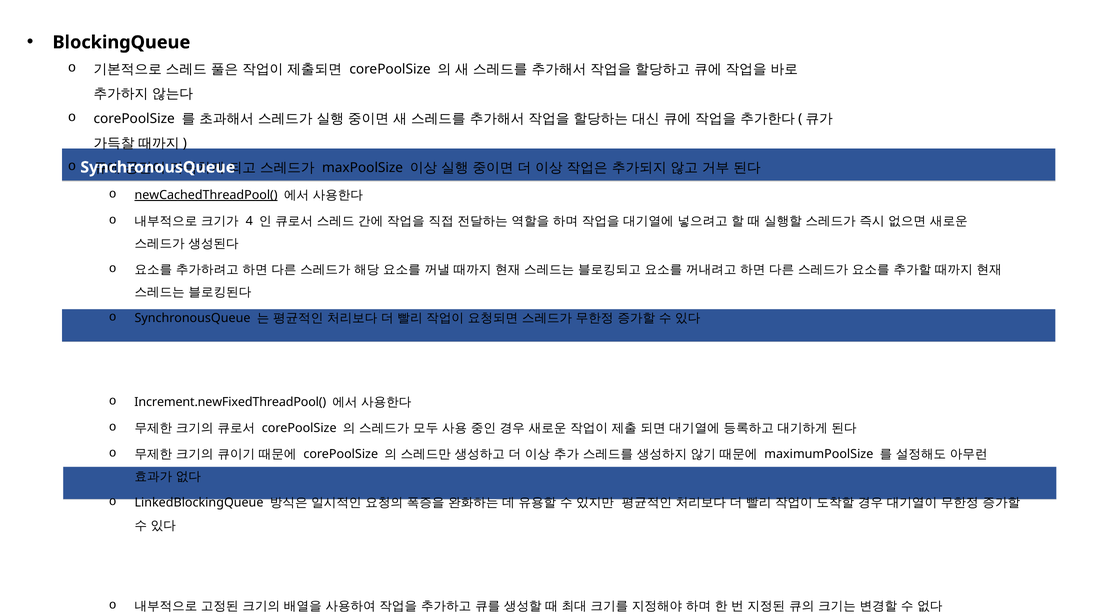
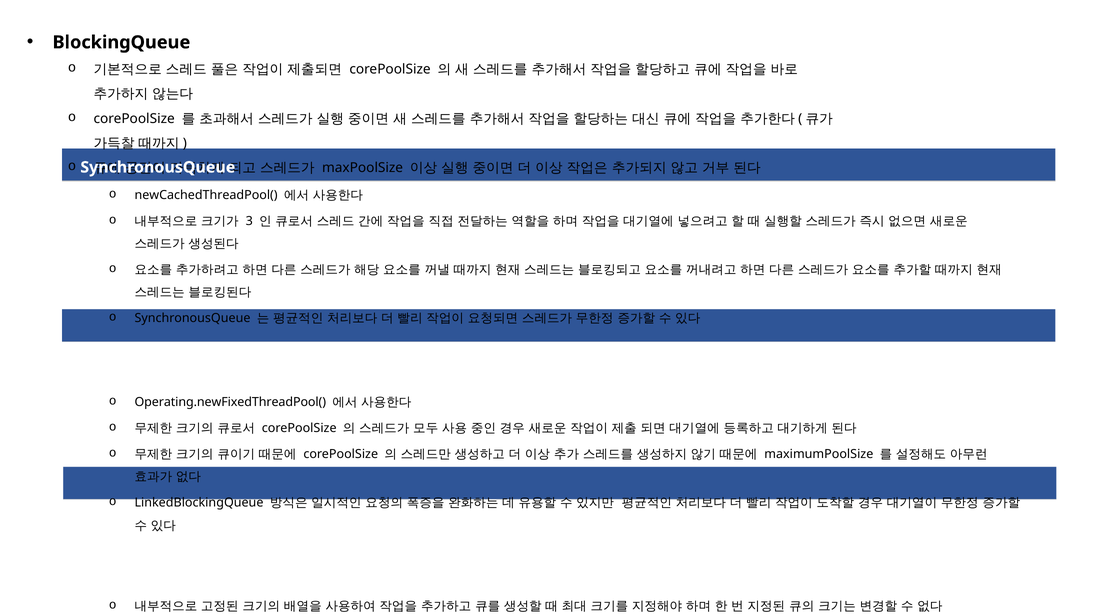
newCachedThreadPool( underline: present -> none (206, 195)
4: 4 -> 3 (249, 221)
Increment.newFixedThreadPool(: Increment.newFixedThreadPool( -> Operating.newFixedThreadPool( (230, 402)
